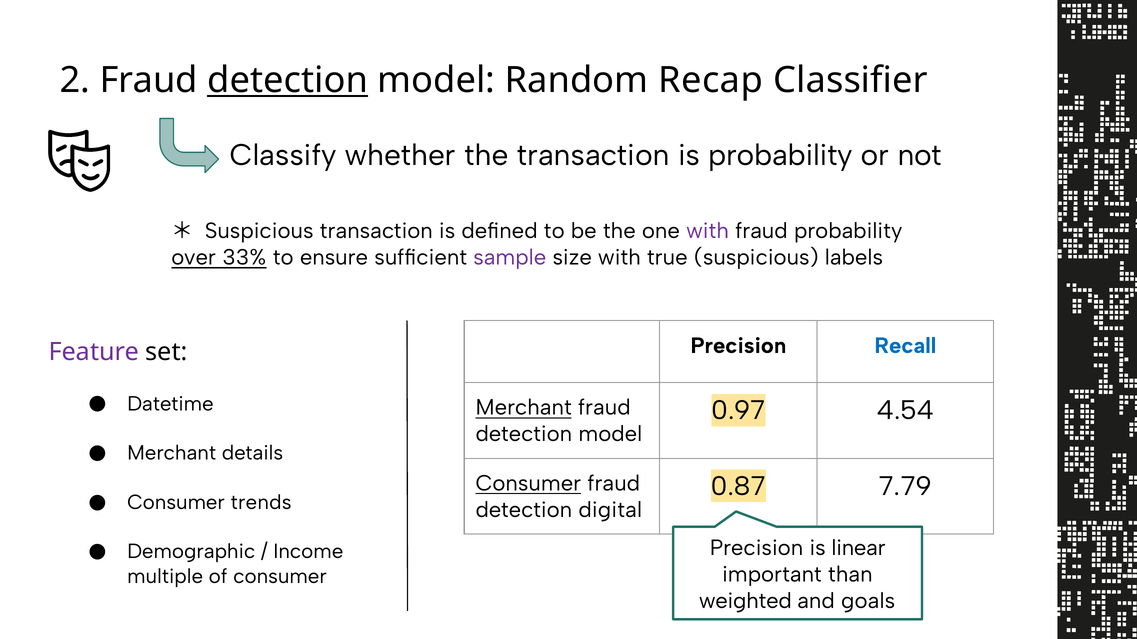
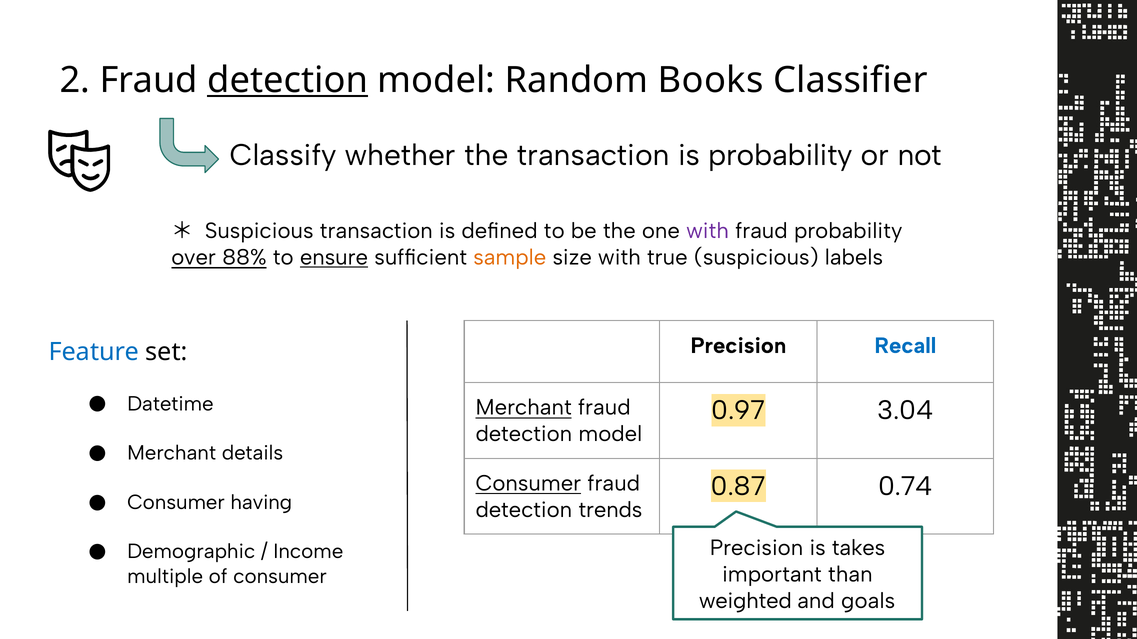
Recap: Recap -> Books (711, 80)
33%: 33% -> 88% (244, 258)
ensure underline: none -> present (334, 258)
sample colour: purple -> orange (510, 258)
Feature colour: purple -> blue (94, 352)
4.54: 4.54 -> 3.04 (905, 411)
7.79: 7.79 -> 0.74 (906, 487)
trends: trends -> having (261, 503)
digital: digital -> trends (610, 510)
linear: linear -> takes (859, 549)
